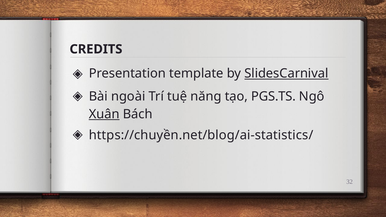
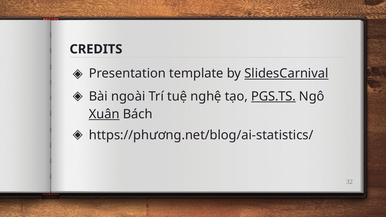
năng: năng -> nghệ (206, 96)
PGS.TS underline: none -> present (274, 96)
https://chuyền.net/blog/ai-statistics/: https://chuyền.net/blog/ai-statistics/ -> https://phương.net/blog/ai-statistics/ (201, 135)
